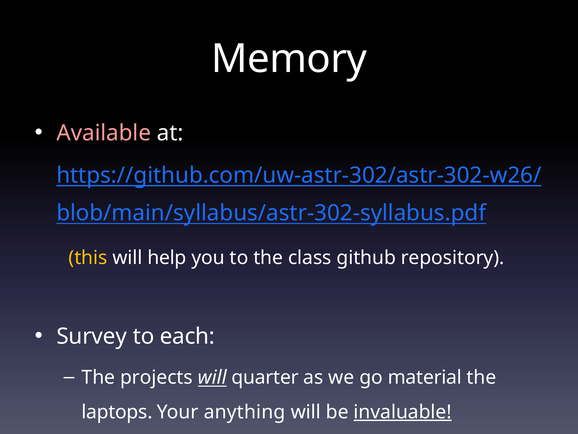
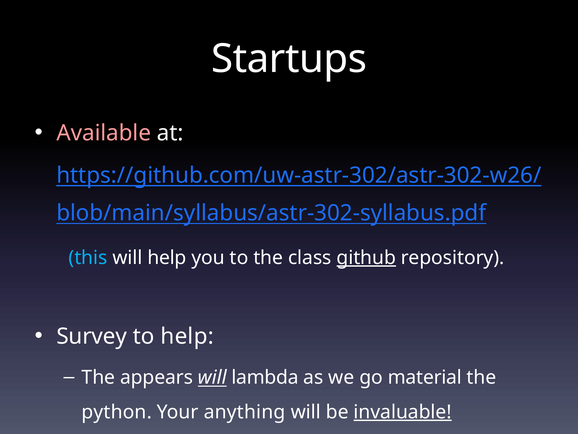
Memory: Memory -> Startups (289, 59)
this colour: yellow -> light blue (88, 257)
github underline: none -> present (366, 257)
to each: each -> help (187, 336)
projects: projects -> appears (157, 377)
quarter: quarter -> lambda (265, 377)
laptops: laptops -> python (117, 412)
